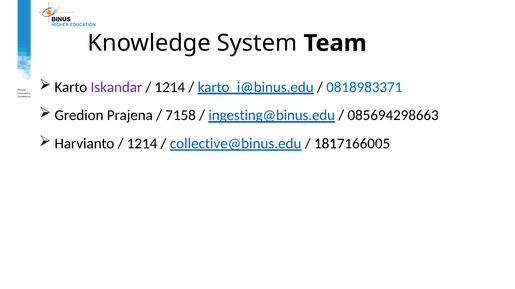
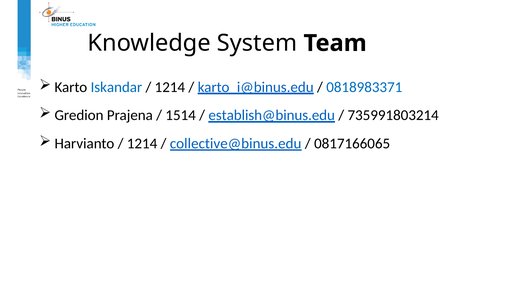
Iskandar colour: purple -> blue (116, 87)
7158: 7158 -> 1514 (181, 116)
ingesting@binus.edu: ingesting@binus.edu -> establish@binus.edu (272, 116)
085694298663: 085694298663 -> 735991803214 (393, 116)
1817166005: 1817166005 -> 0817166065 (352, 144)
